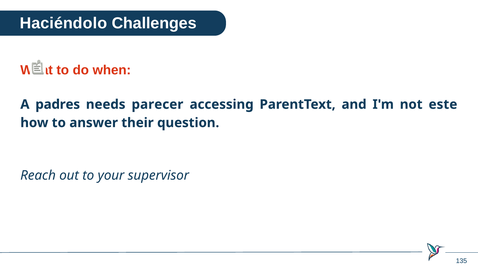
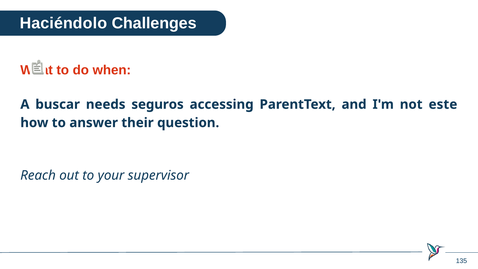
padres: padres -> buscar (58, 104)
parecer: parecer -> seguros (158, 104)
